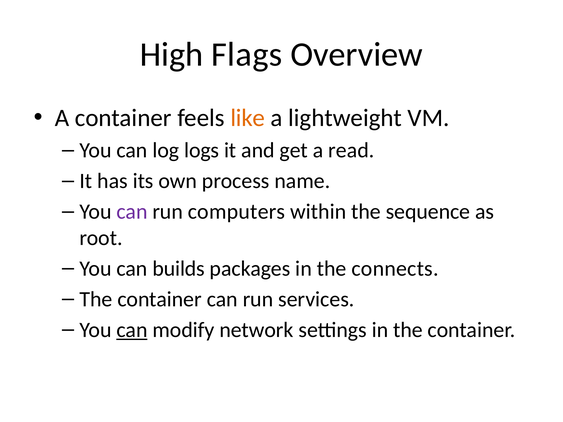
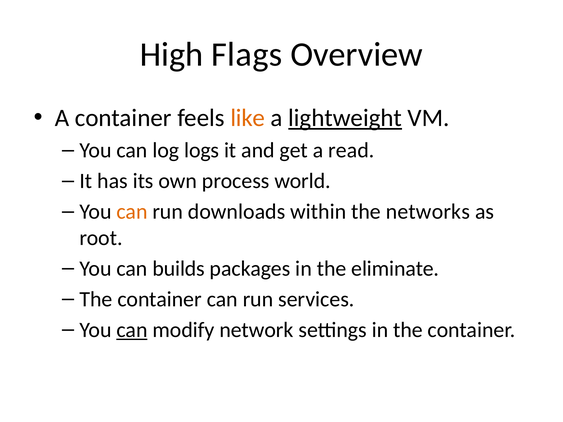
lightweight underline: none -> present (345, 118)
name: name -> world (302, 181)
can colour: purple -> orange (132, 212)
computers: computers -> downloads (237, 212)
sequence: sequence -> networks (428, 212)
connects: connects -> eliminate (395, 269)
